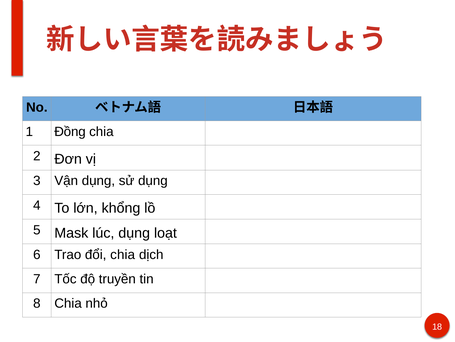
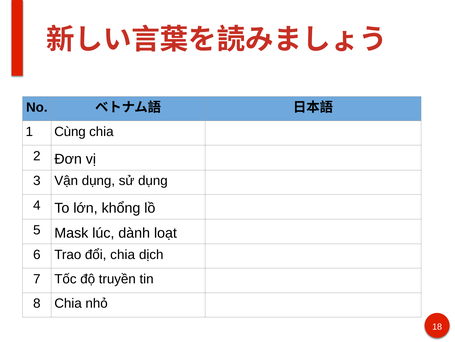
Đồng: Đồng -> Cùng (70, 131)
lúc dụng: dụng -> dành (134, 232)
